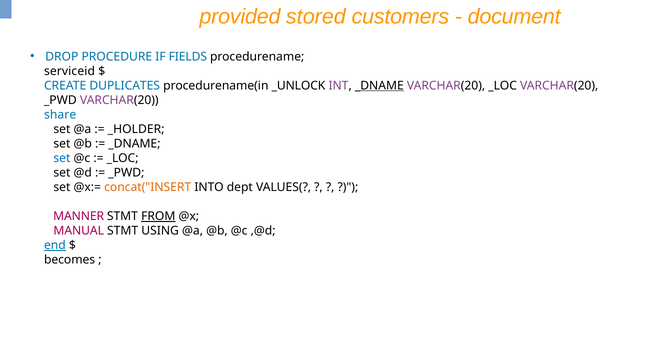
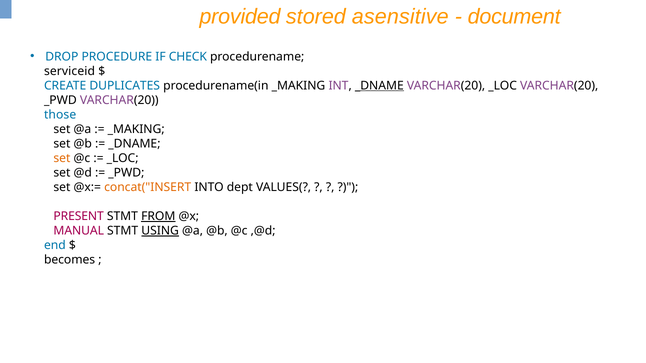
customers: customers -> asensitive (400, 17)
FIELDS: FIELDS -> CHECK (188, 57)
procedurename(in _UNLOCK: _UNLOCK -> _MAKING (298, 86)
share: share -> those (60, 115)
_HOLDER: _HOLDER -> _MAKING (136, 129)
set colour: blue -> orange (62, 158)
MANNER: MANNER -> PRESENT (79, 216)
USING underline: none -> present (160, 231)
end underline: present -> none (55, 246)
